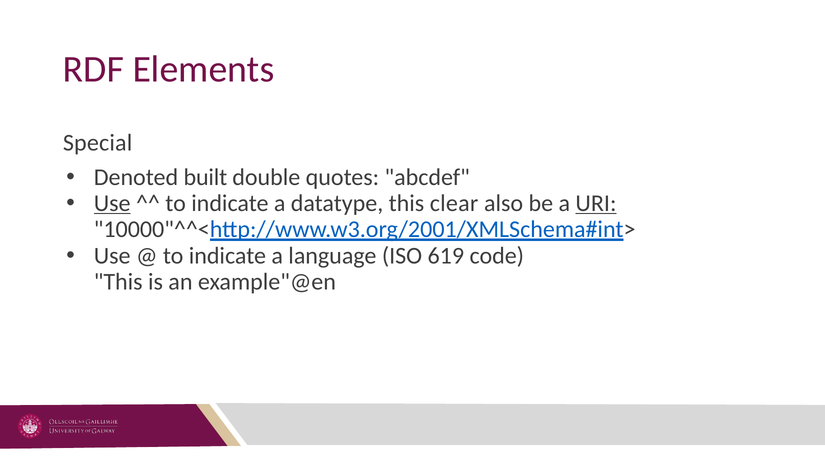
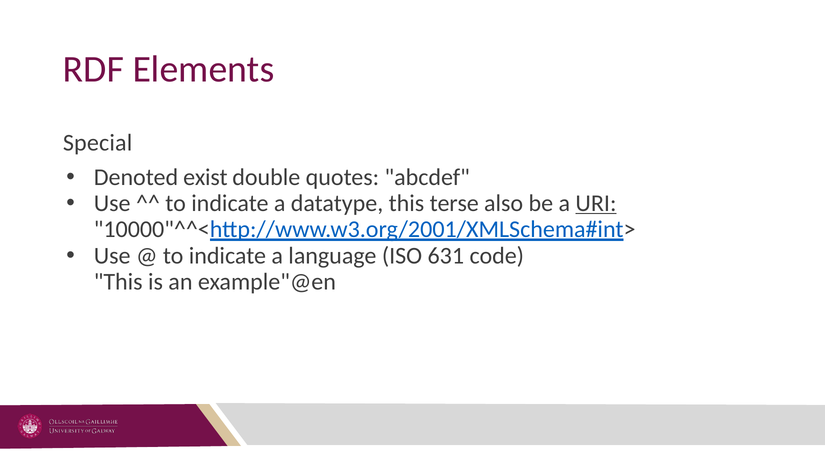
built: built -> exist (205, 177)
Use underline: present -> none (112, 203)
clear: clear -> terse (454, 203)
619: 619 -> 631 (446, 256)
